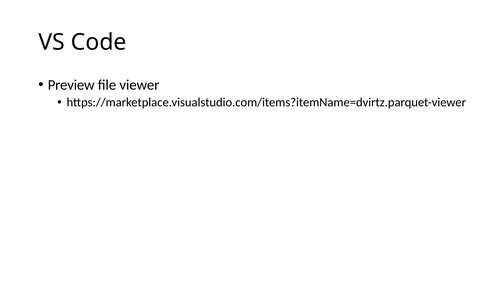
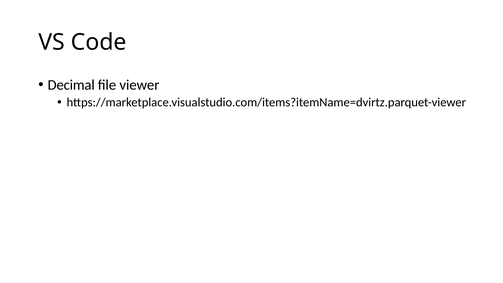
Preview: Preview -> Decimal (71, 85)
